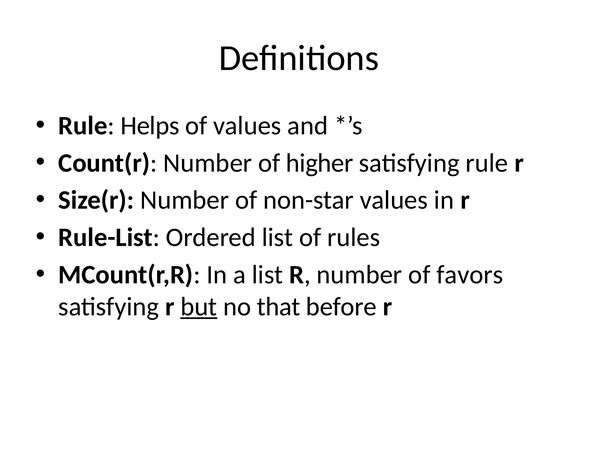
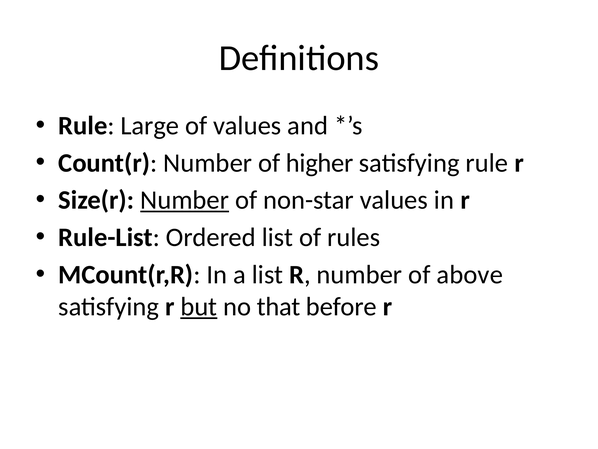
Helps: Helps -> Large (150, 125)
Number underline: none -> present (185, 200)
favors: favors -> above (470, 274)
